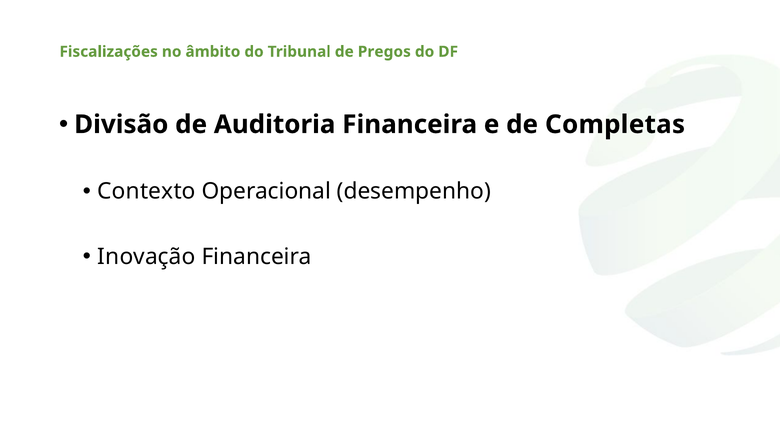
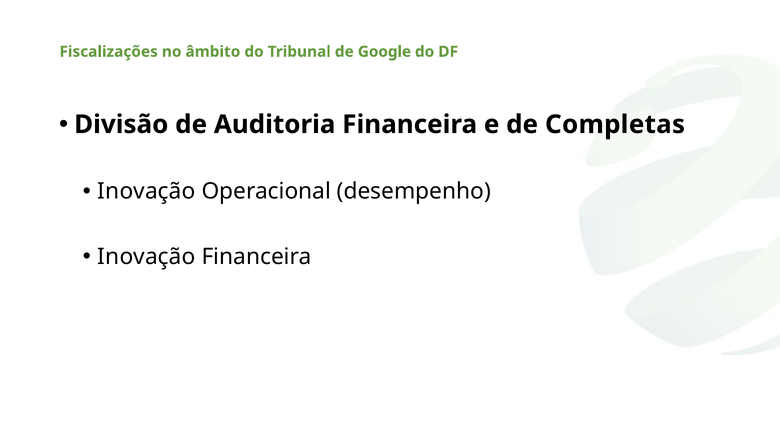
Pregos: Pregos -> Google (384, 52)
Contexto: Contexto -> Inovação (147, 192)
